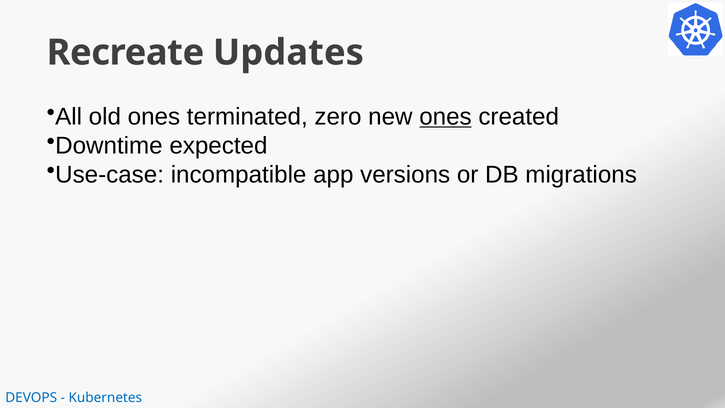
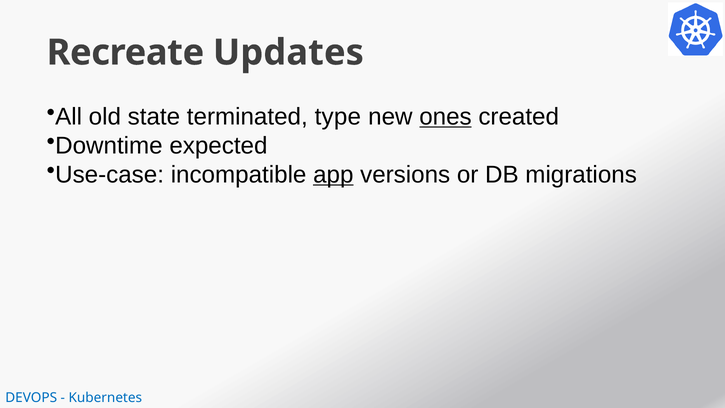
old ones: ones -> state (154, 117)
zero: zero -> type (338, 117)
app underline: none -> present (333, 175)
